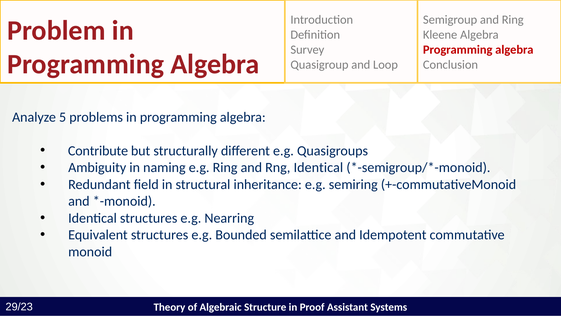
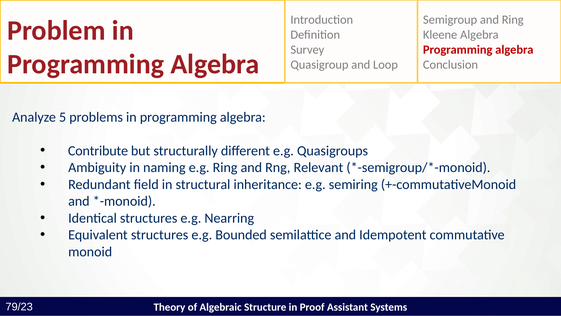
Rng Identical: Identical -> Relevant (318, 167)
29/23: 29/23 -> 79/23 (19, 307)
